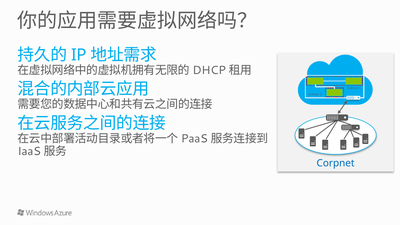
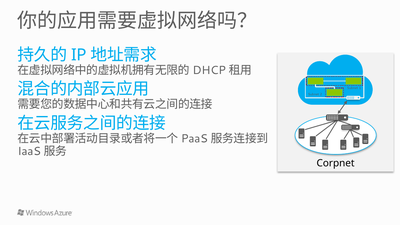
Corpnet colour: blue -> black (336, 163)
